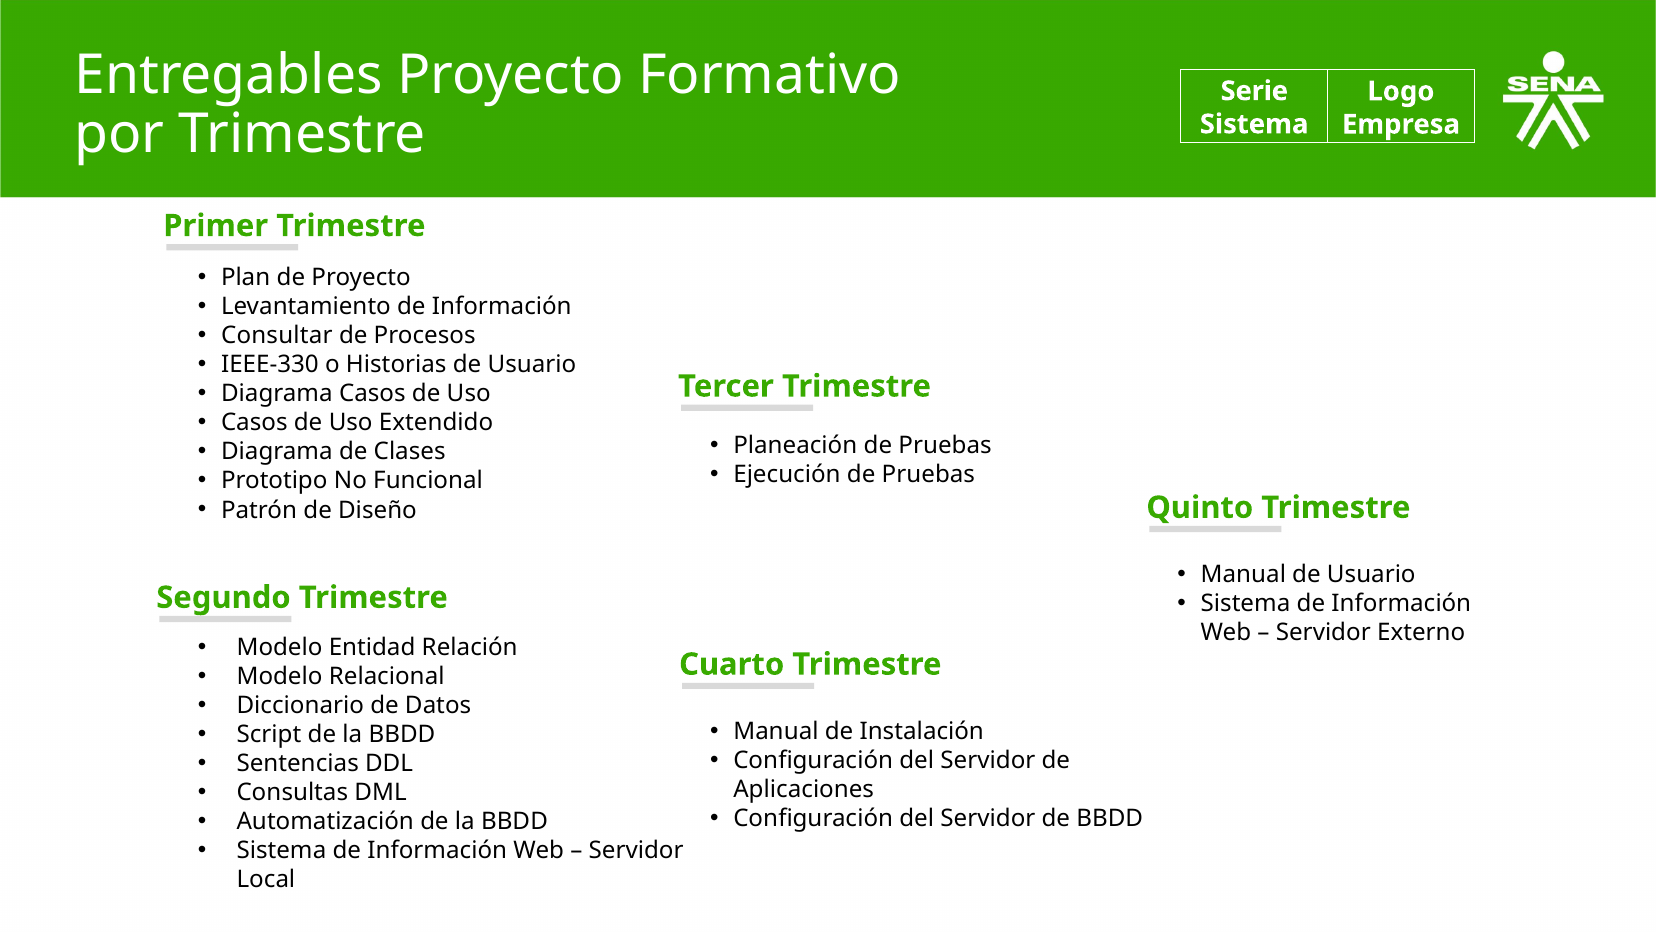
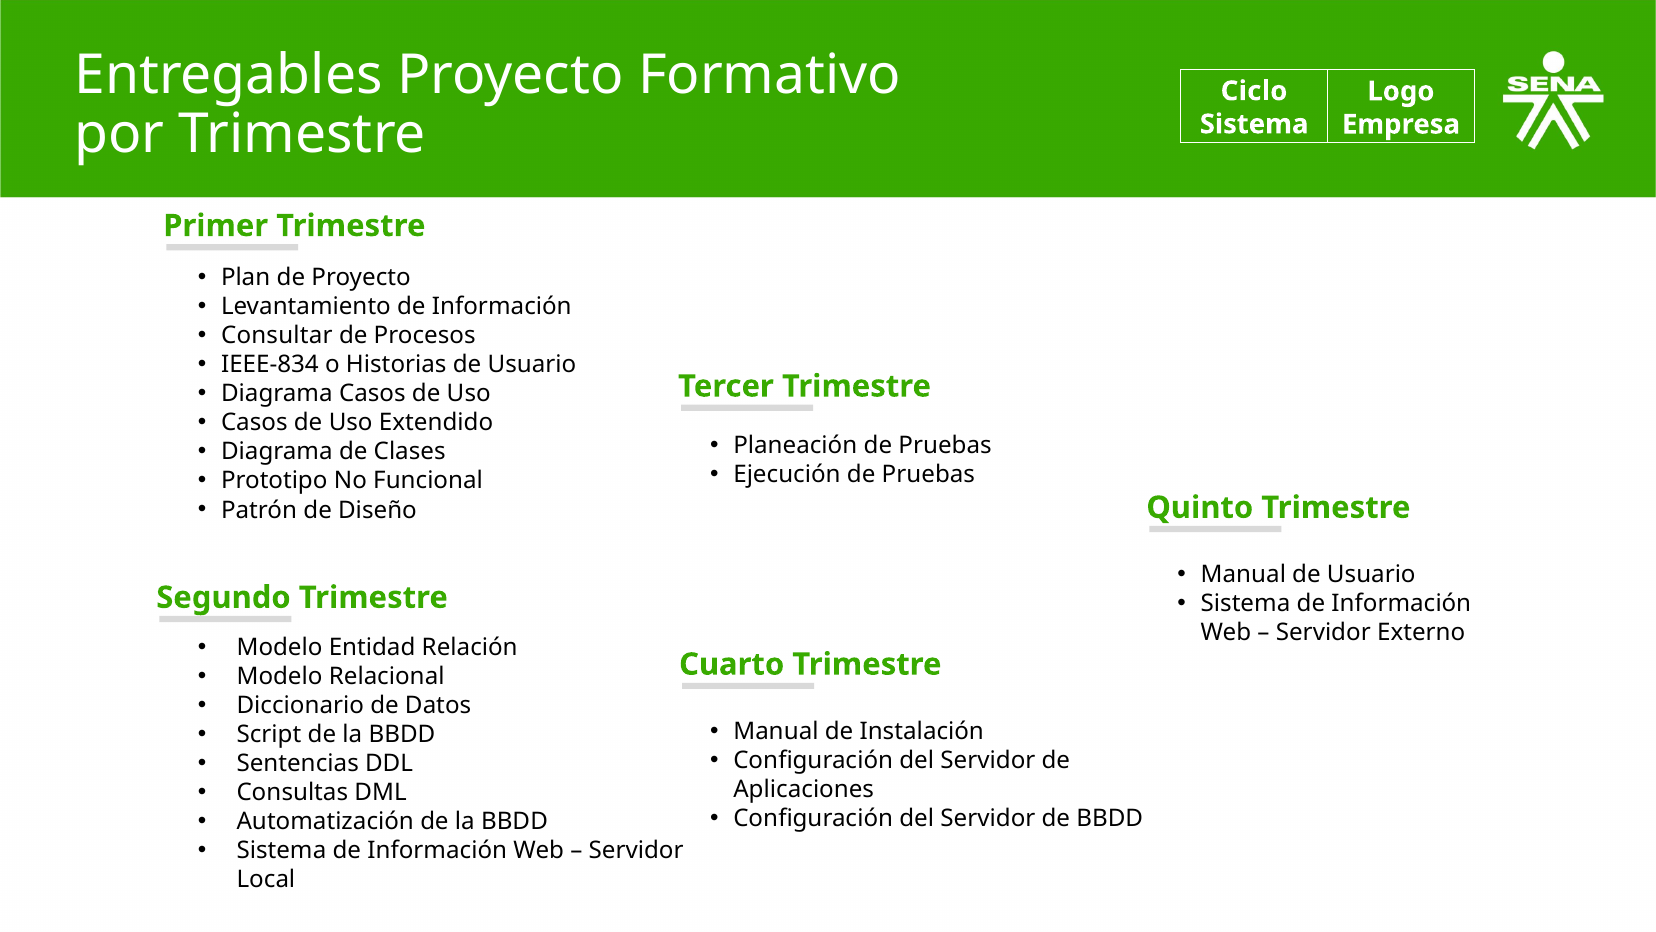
Serie: Serie -> Ciclo (1254, 91)
IEEE-330: IEEE-330 -> IEEE-834 (270, 365)
